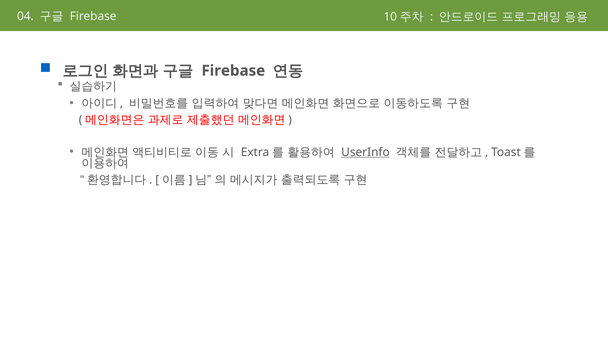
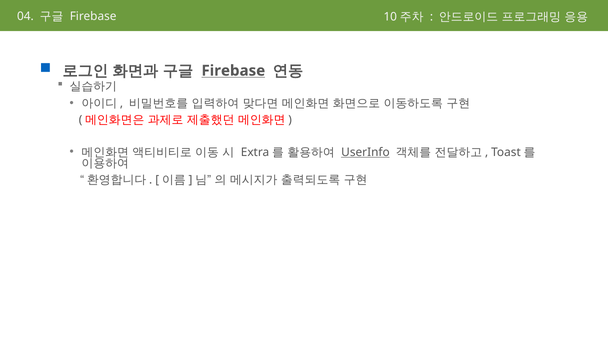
Firebase underline: none -> present (233, 71)
